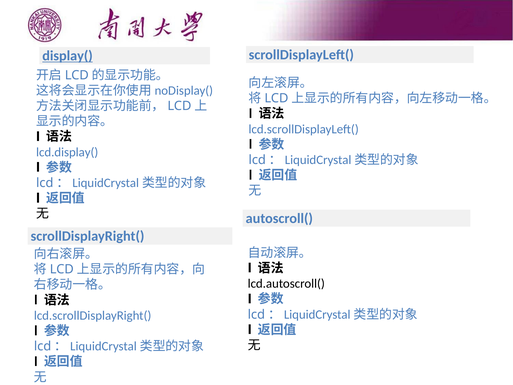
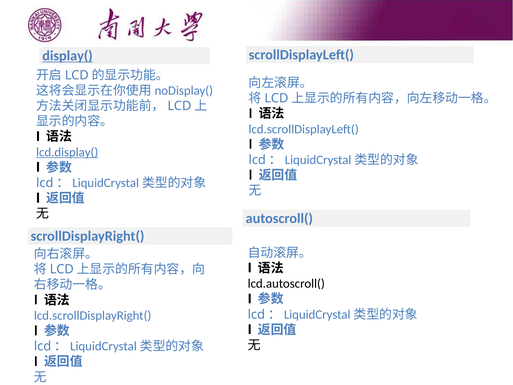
lcd.display( underline: none -> present (67, 152)
